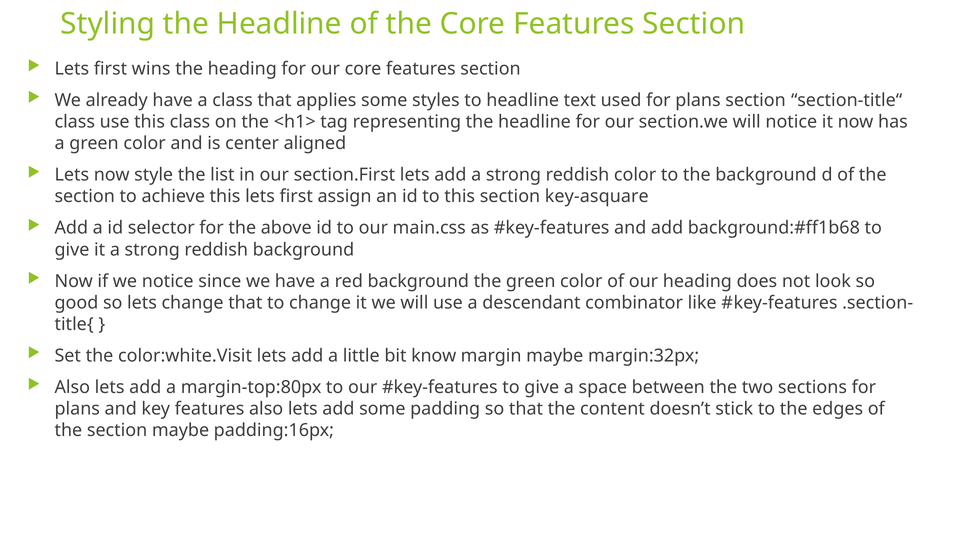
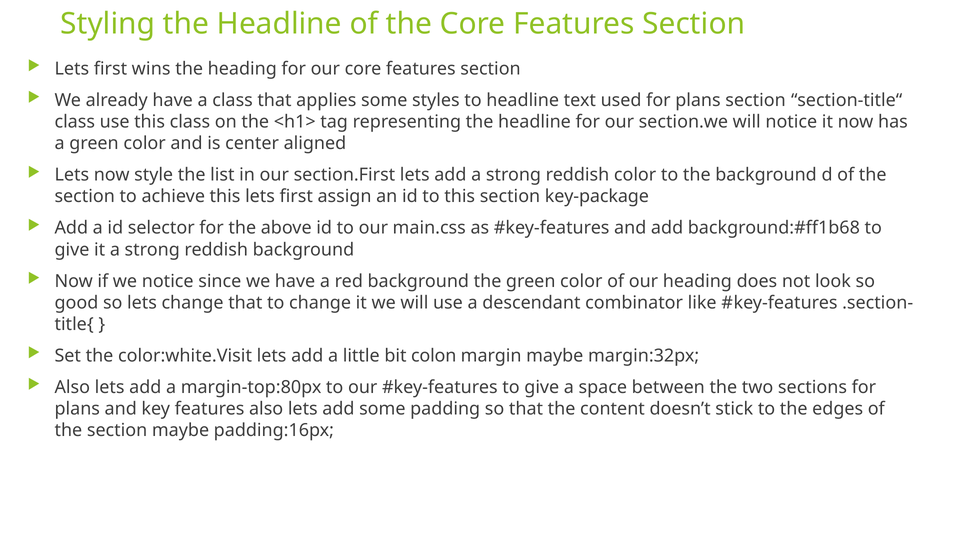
key-asquare: key-asquare -> key-package (597, 196)
know: know -> colon (434, 356)
